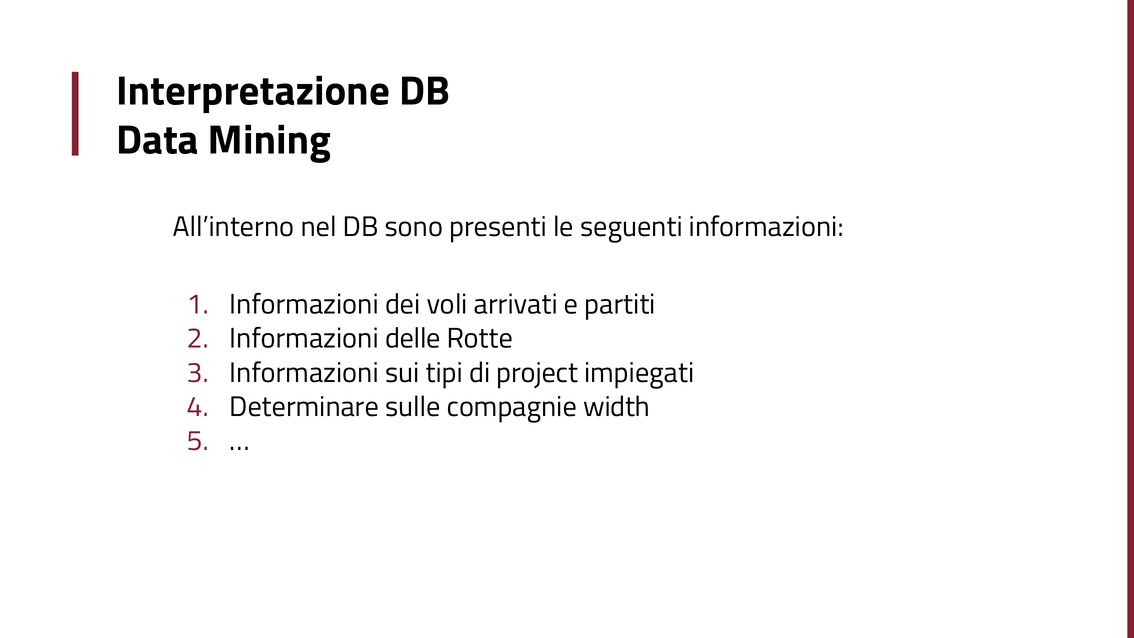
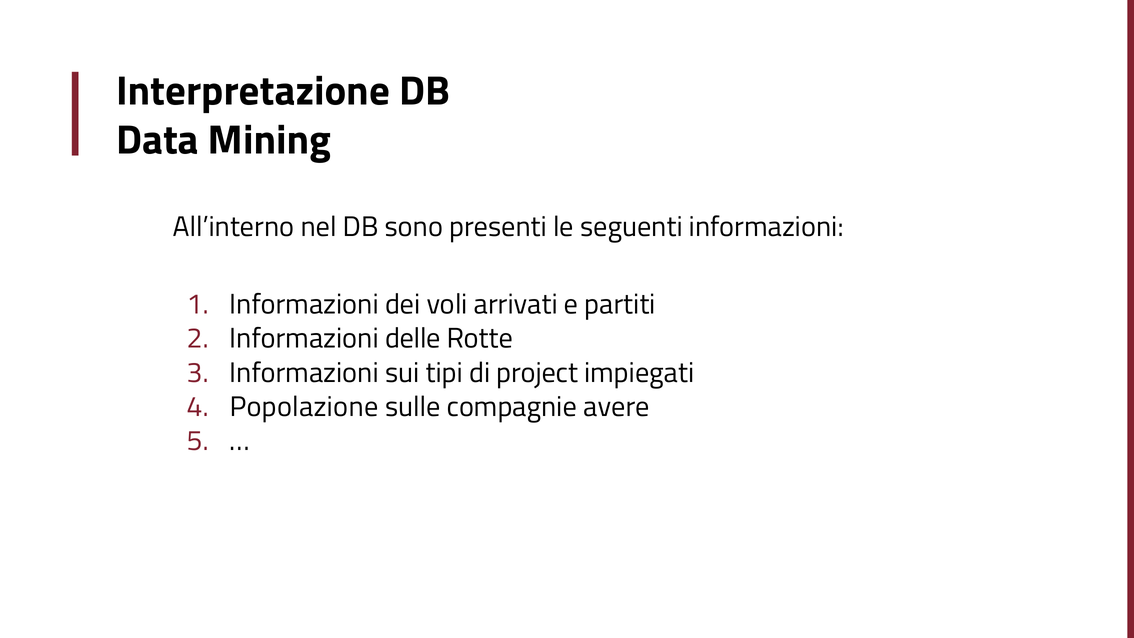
Determinare: Determinare -> Popolazione (304, 407)
width: width -> avere (617, 407)
